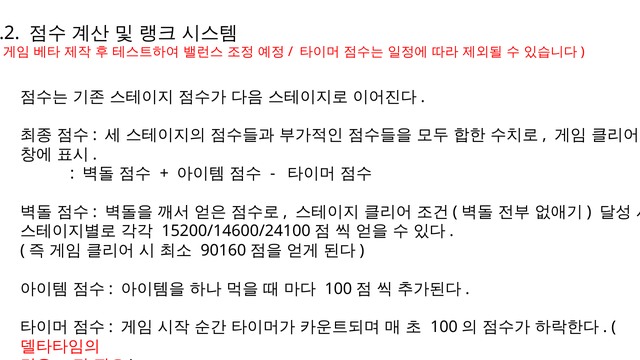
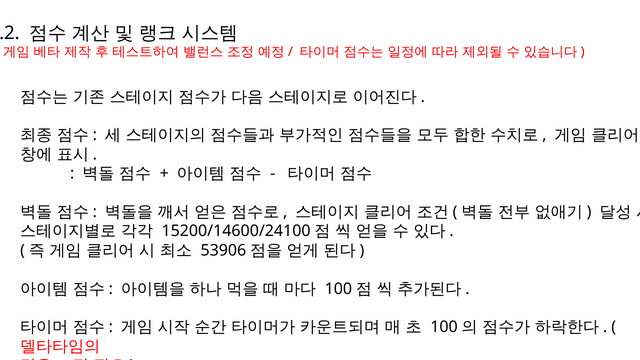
90160: 90160 -> 53906 (223, 250)
